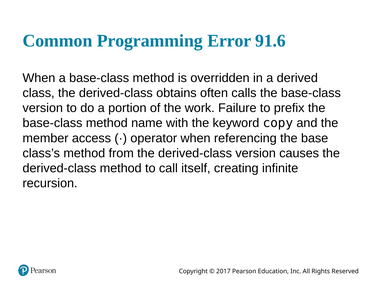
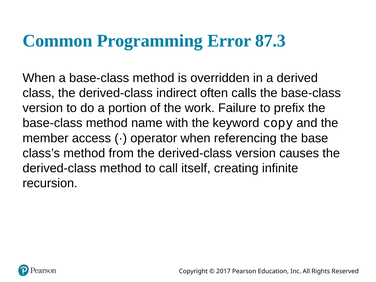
91.6: 91.6 -> 87.3 (270, 41)
obtains: obtains -> indirect (176, 93)
